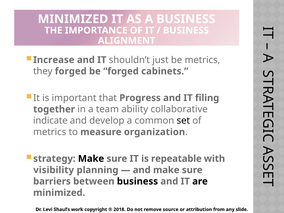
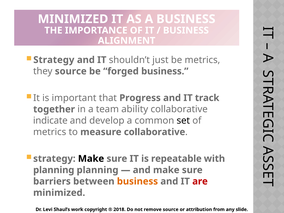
Increase: Increase -> Strategy (54, 60)
they forged: forged -> source (71, 71)
forged cabinets: cabinets -> business (165, 71)
filing: filing -> track (207, 98)
measure organization: organization -> collaborative (155, 132)
visibility: visibility -> planning (54, 170)
business colour: black -> orange (137, 181)
are colour: black -> red (200, 181)
